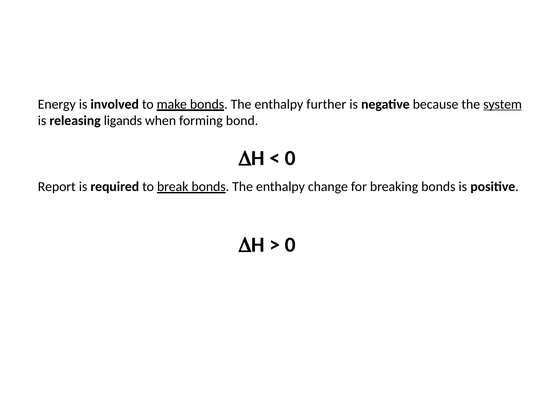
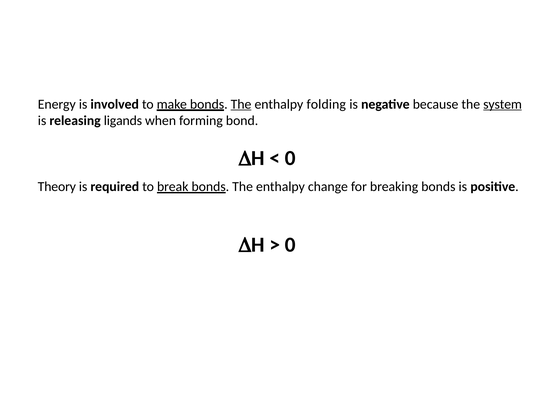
The underline: none -> present (241, 104)
further: further -> folding (326, 104)
Report: Report -> Theory (57, 186)
